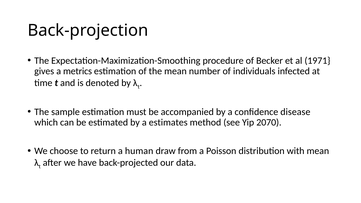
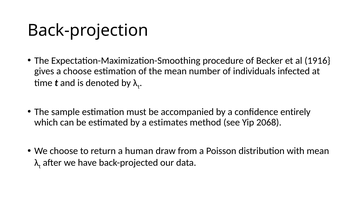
1971: 1971 -> 1916 (317, 61)
a metrics: metrics -> choose (77, 71)
disease: disease -> entirely (295, 112)
2070: 2070 -> 2068 (269, 122)
